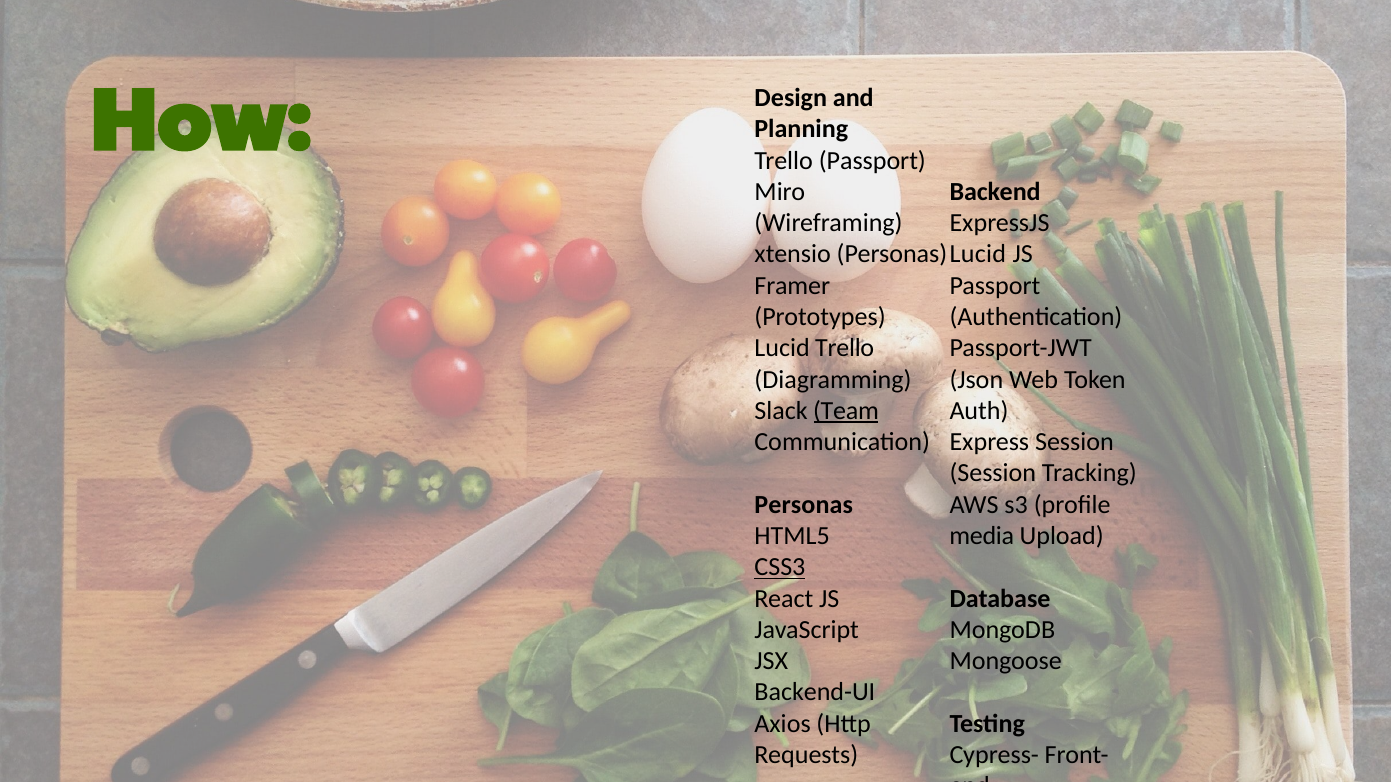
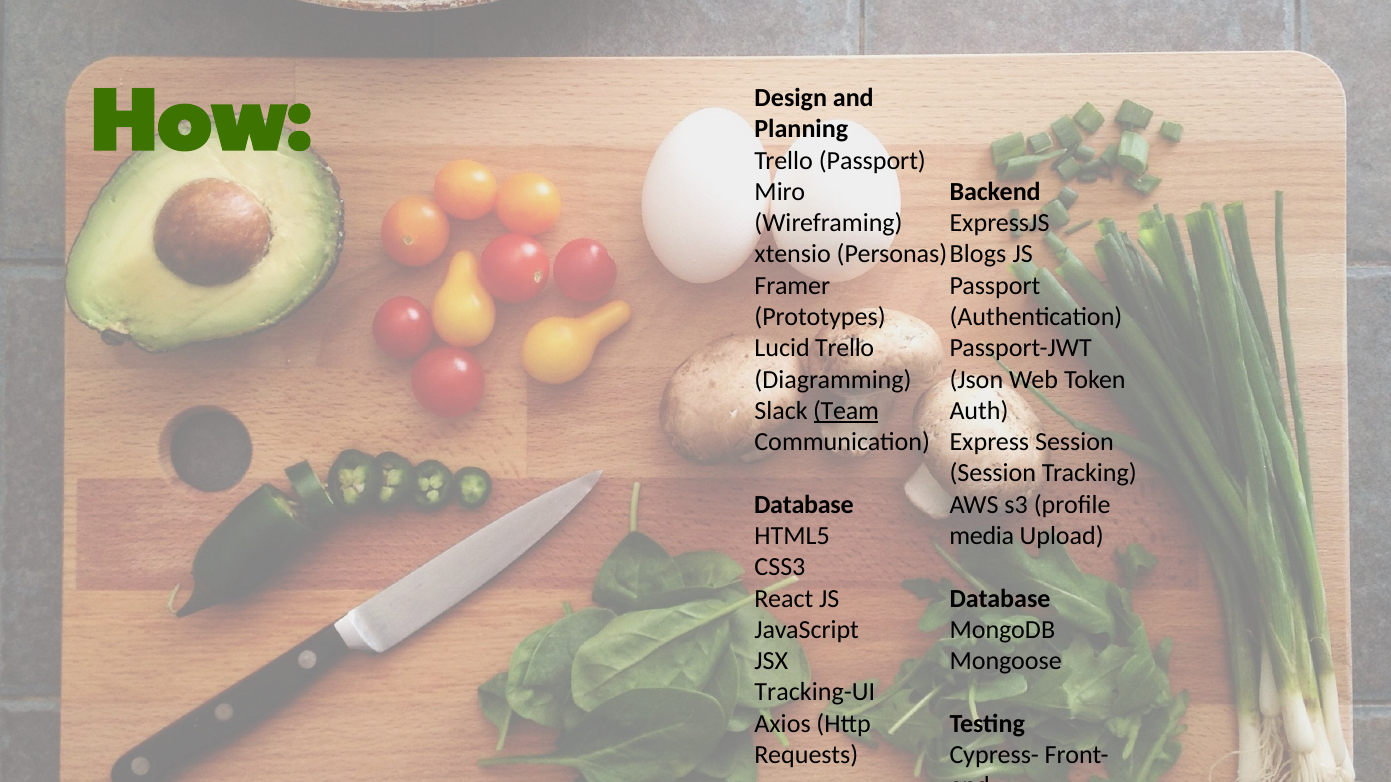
Lucid: Lucid -> Blogs (978, 255)
Personas: Personas -> Database (804, 505)
CSS3 underline: present -> none (780, 567)
Backend-UI: Backend-UI -> Tracking-UI (815, 693)
